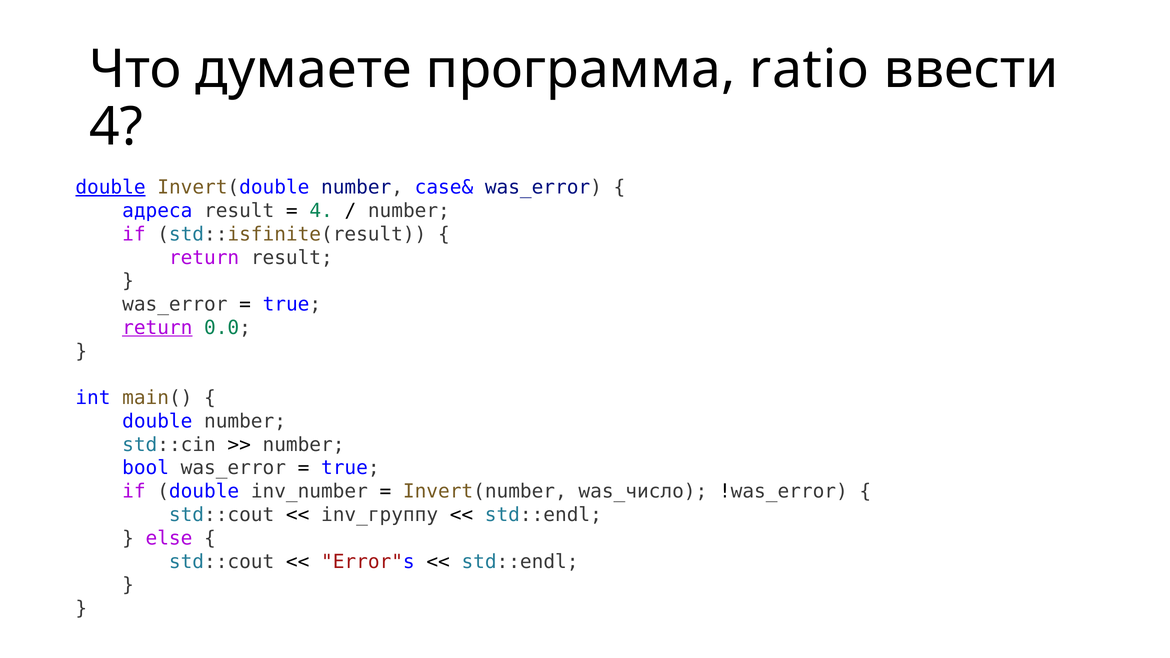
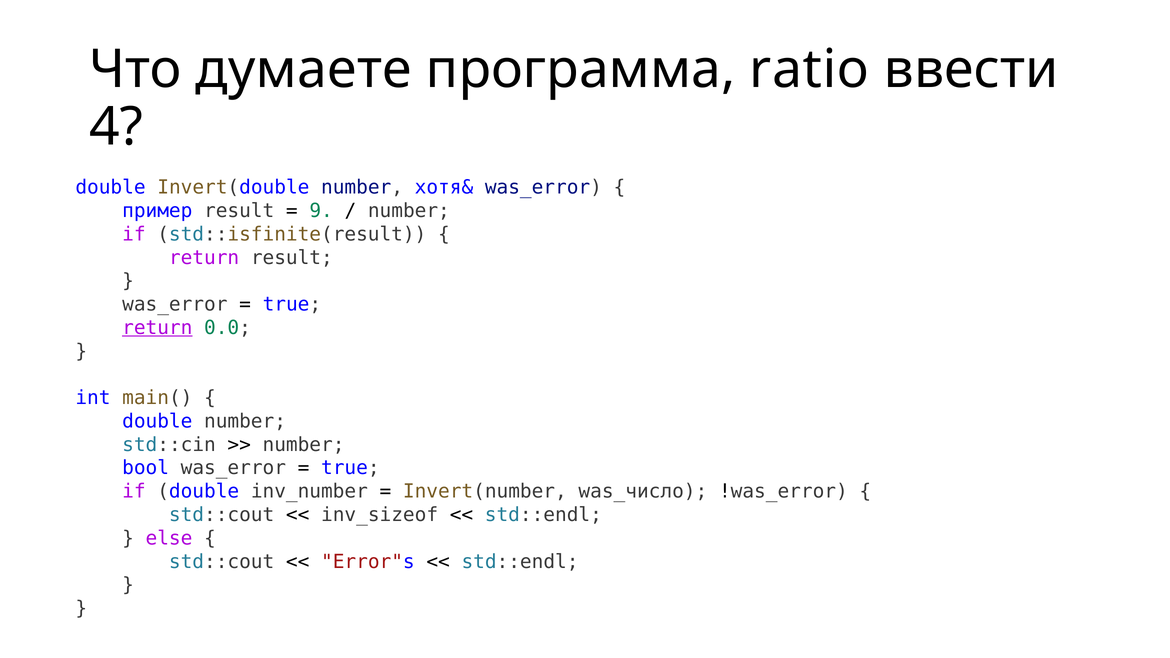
double underline: present -> none (110, 187)
case&: case& -> хотя& (444, 187)
адреса: адреса -> пример (157, 211)
4: 4 -> 9 (321, 211)
inv_группу: inv_группу -> inv_sizeof (380, 515)
